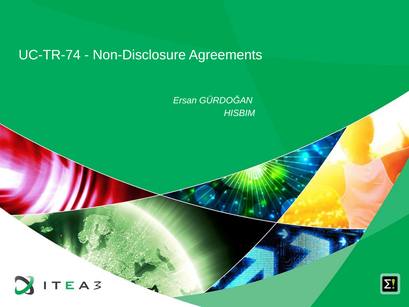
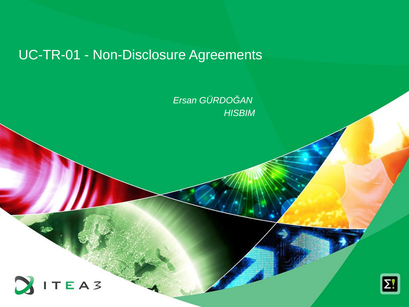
UC-TR-74: UC-TR-74 -> UC-TR-01 (50, 55)
